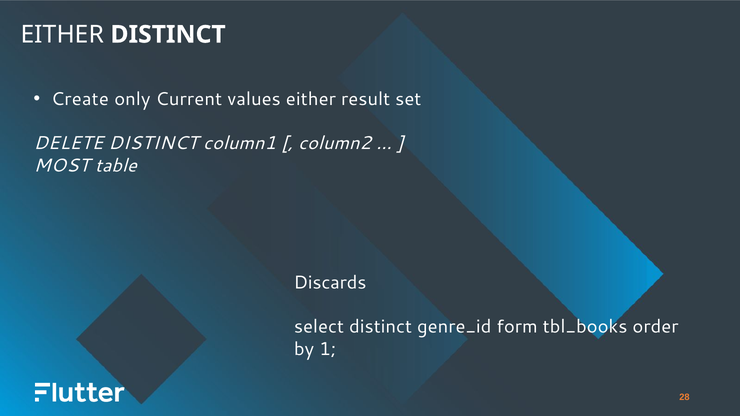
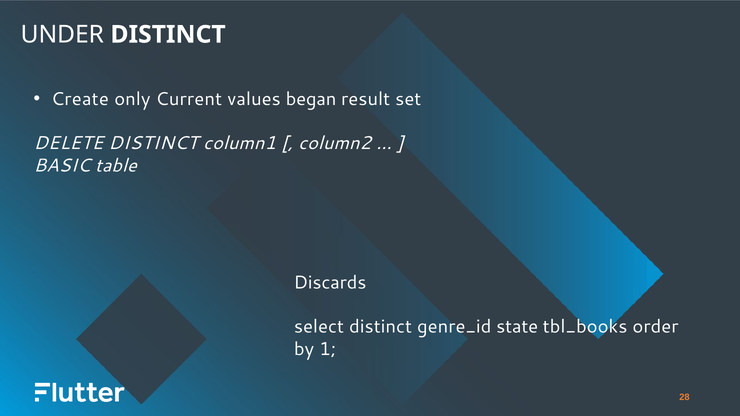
EITHER: EITHER -> UNDER (62, 35)
values either: either -> began (311, 99)
MOST: MOST -> BASIC (62, 166)
form: form -> state (517, 327)
